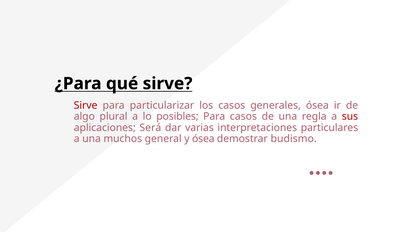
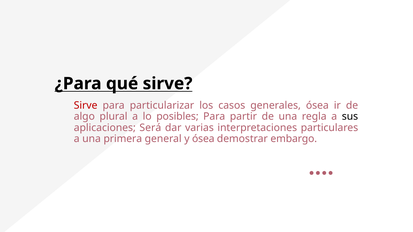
Para casos: casos -> partir (243, 117)
sus colour: red -> black (350, 117)
muchos: muchos -> primera (123, 139)
budismo: budismo -> embargo (294, 139)
